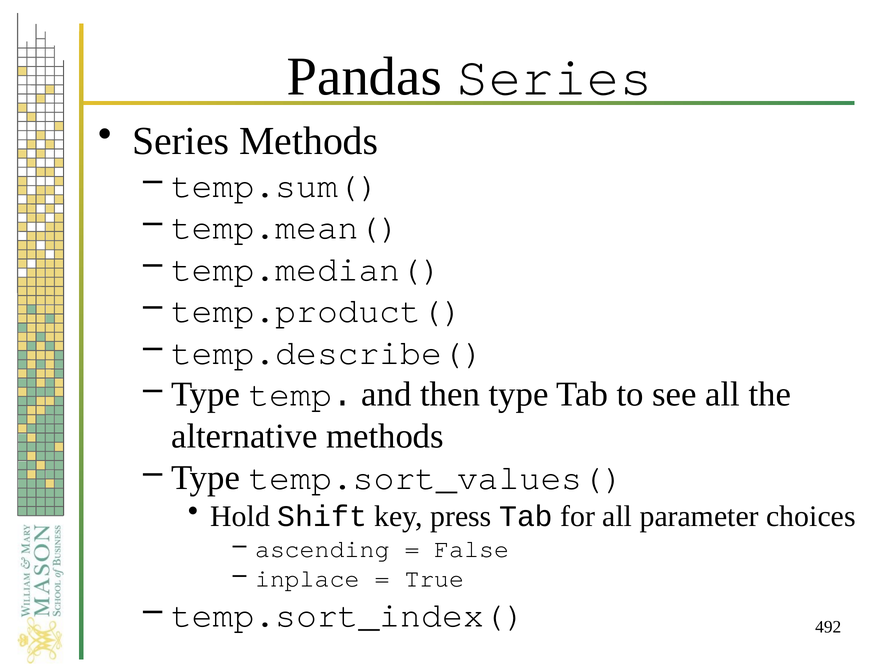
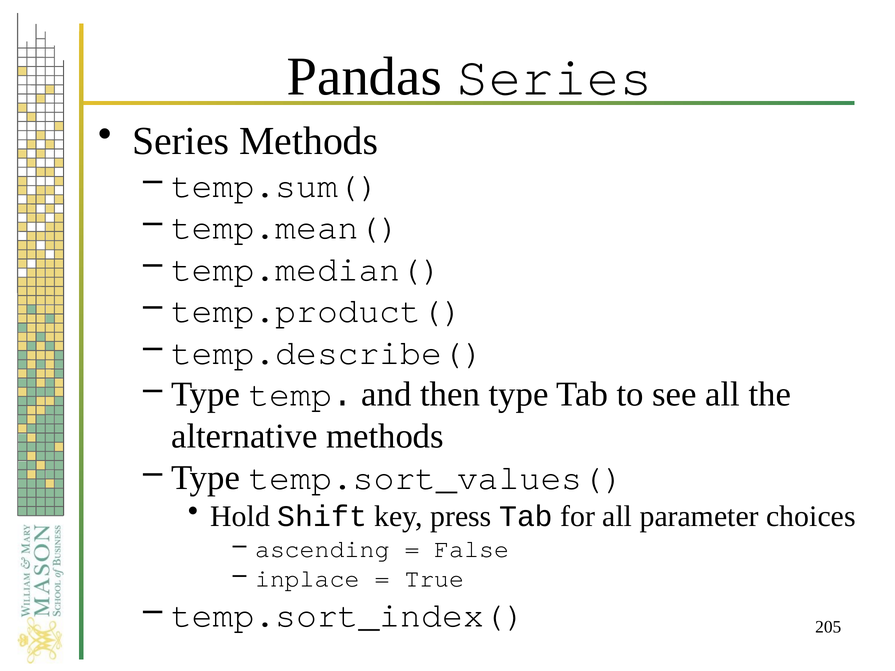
492: 492 -> 205 (828, 627)
